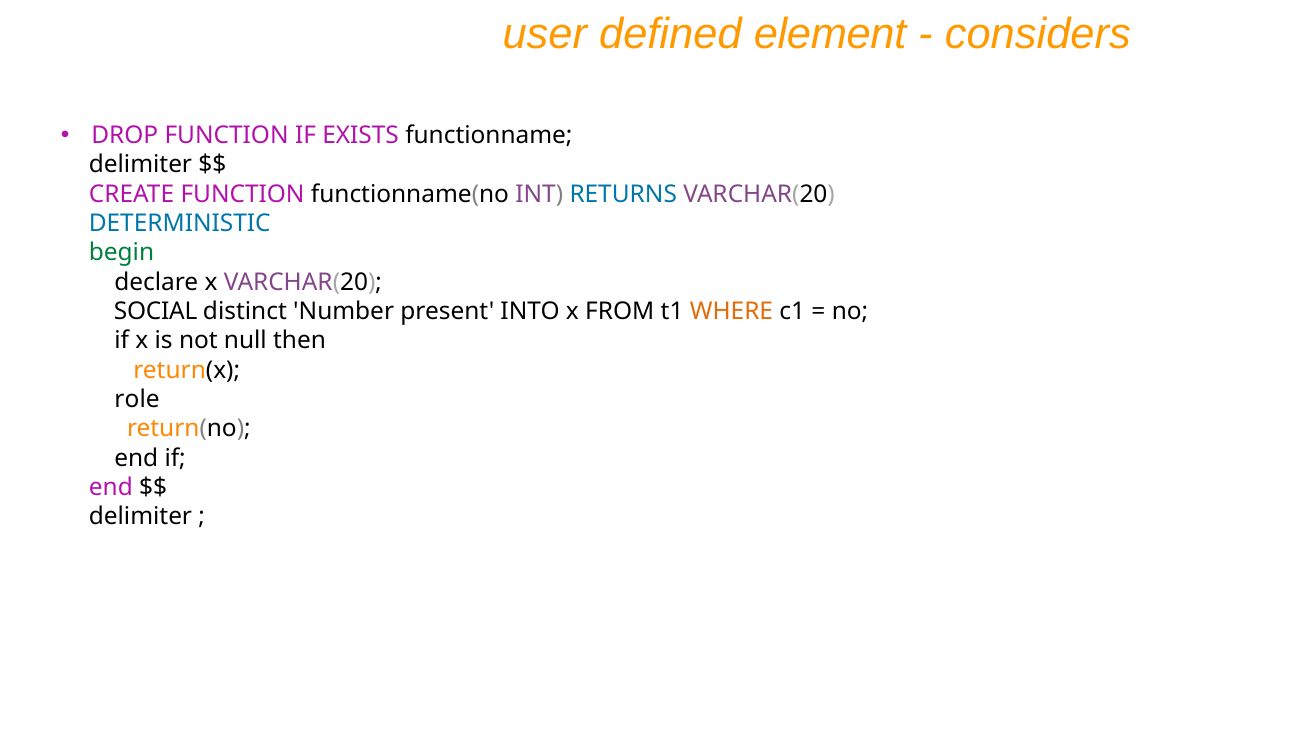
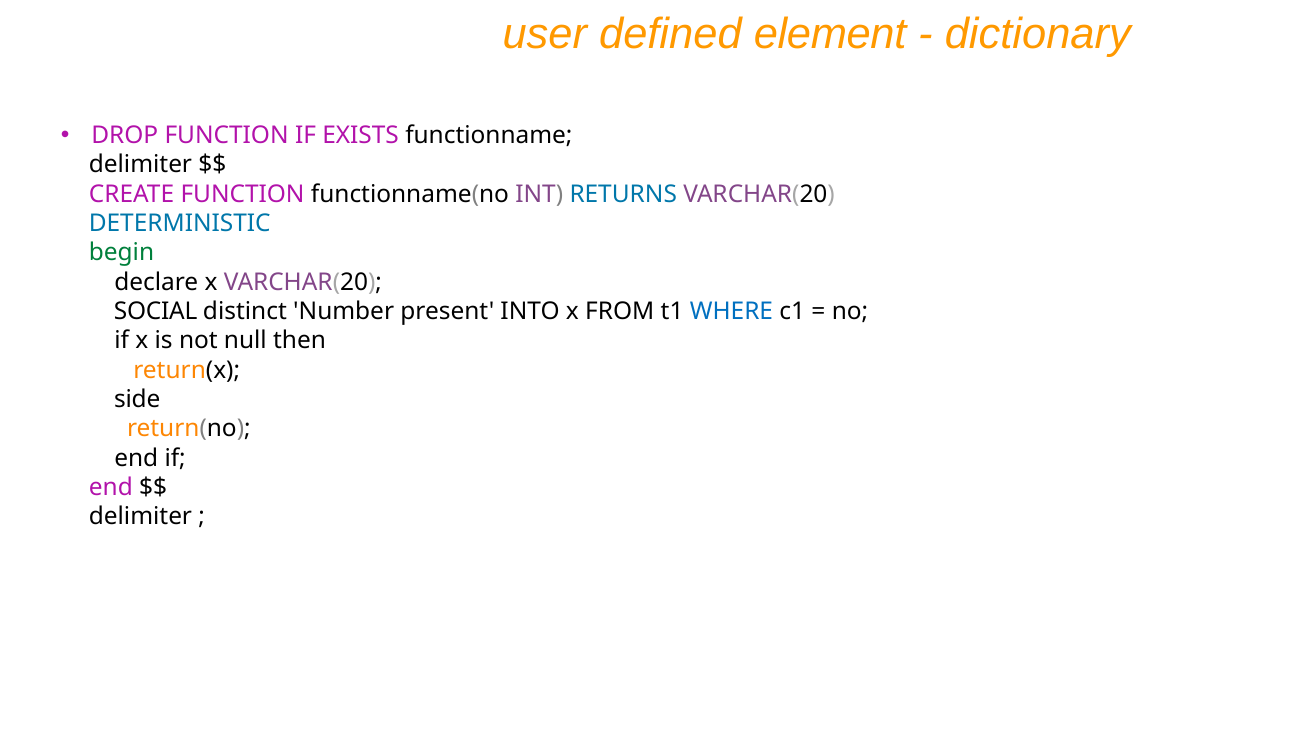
considers: considers -> dictionary (1038, 34)
WHERE colour: orange -> blue (731, 312)
role: role -> side (137, 400)
